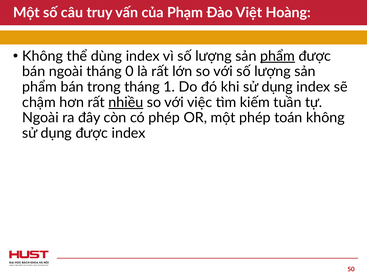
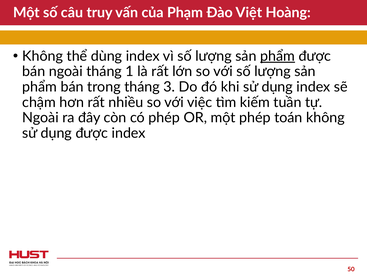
0: 0 -> 1 (130, 72)
1: 1 -> 3 (169, 87)
nhiều underline: present -> none (126, 102)
